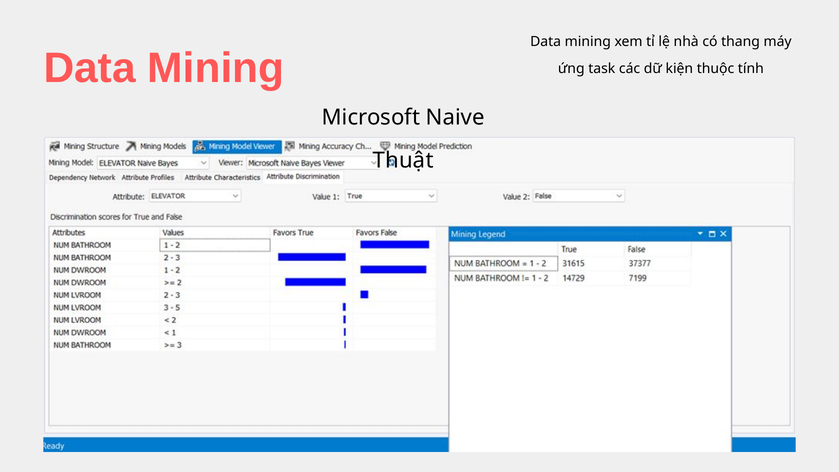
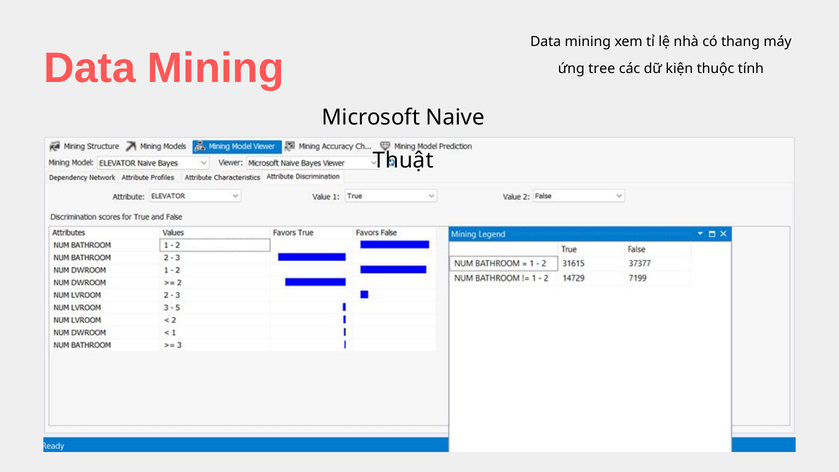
task: task -> tree (602, 69)
